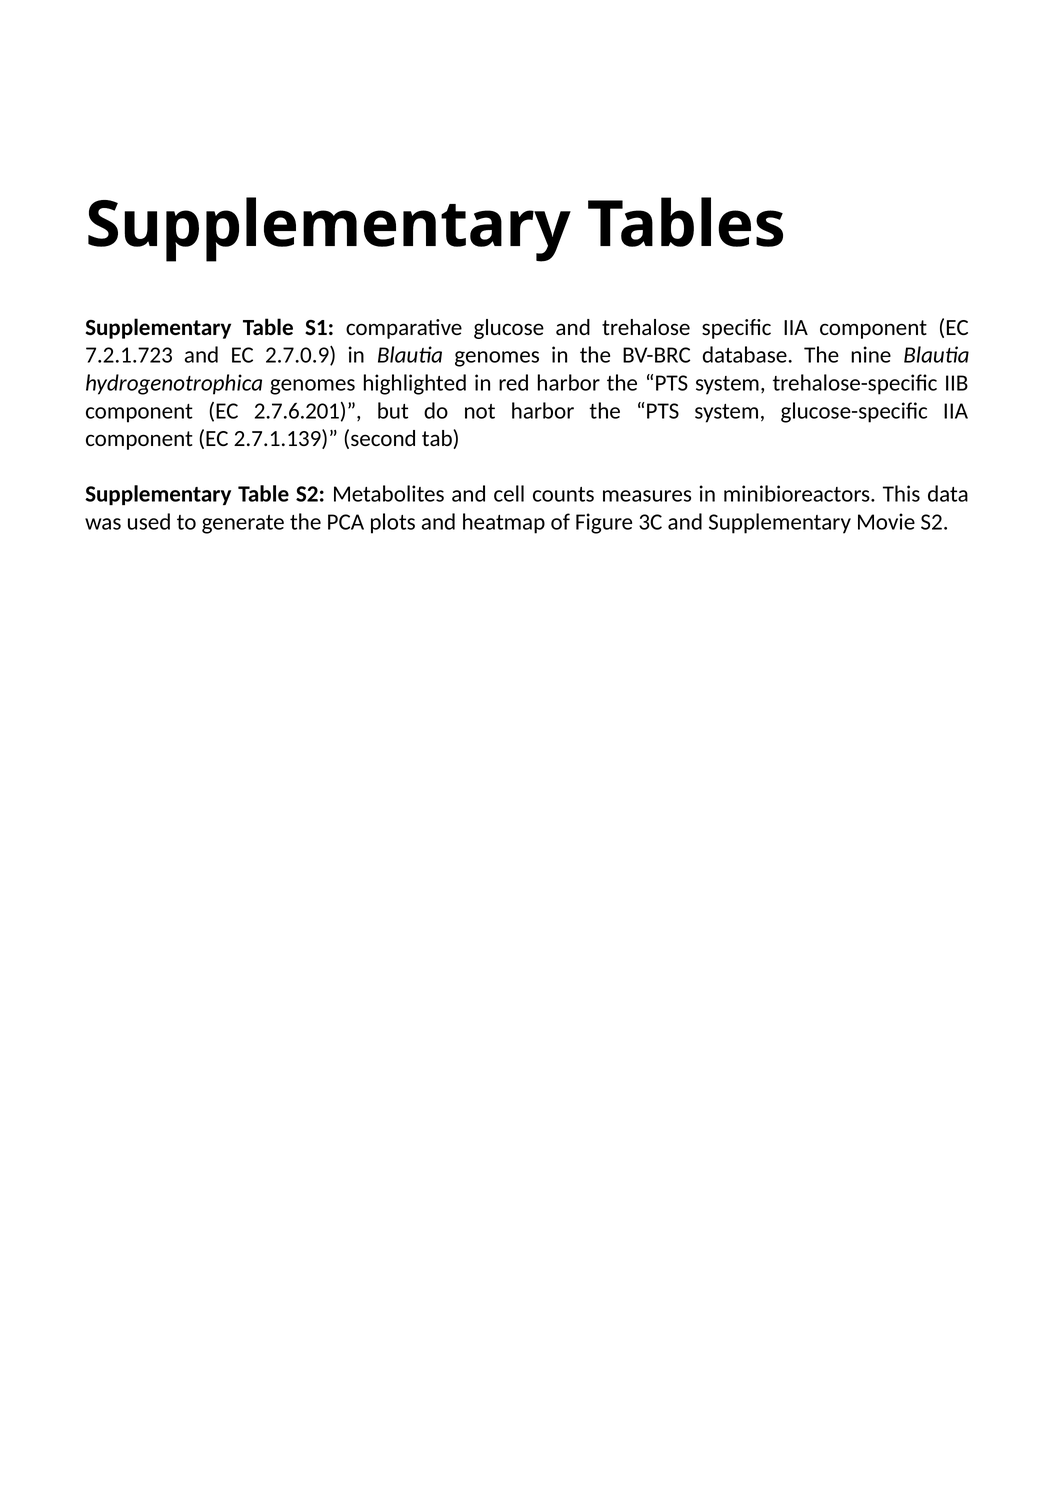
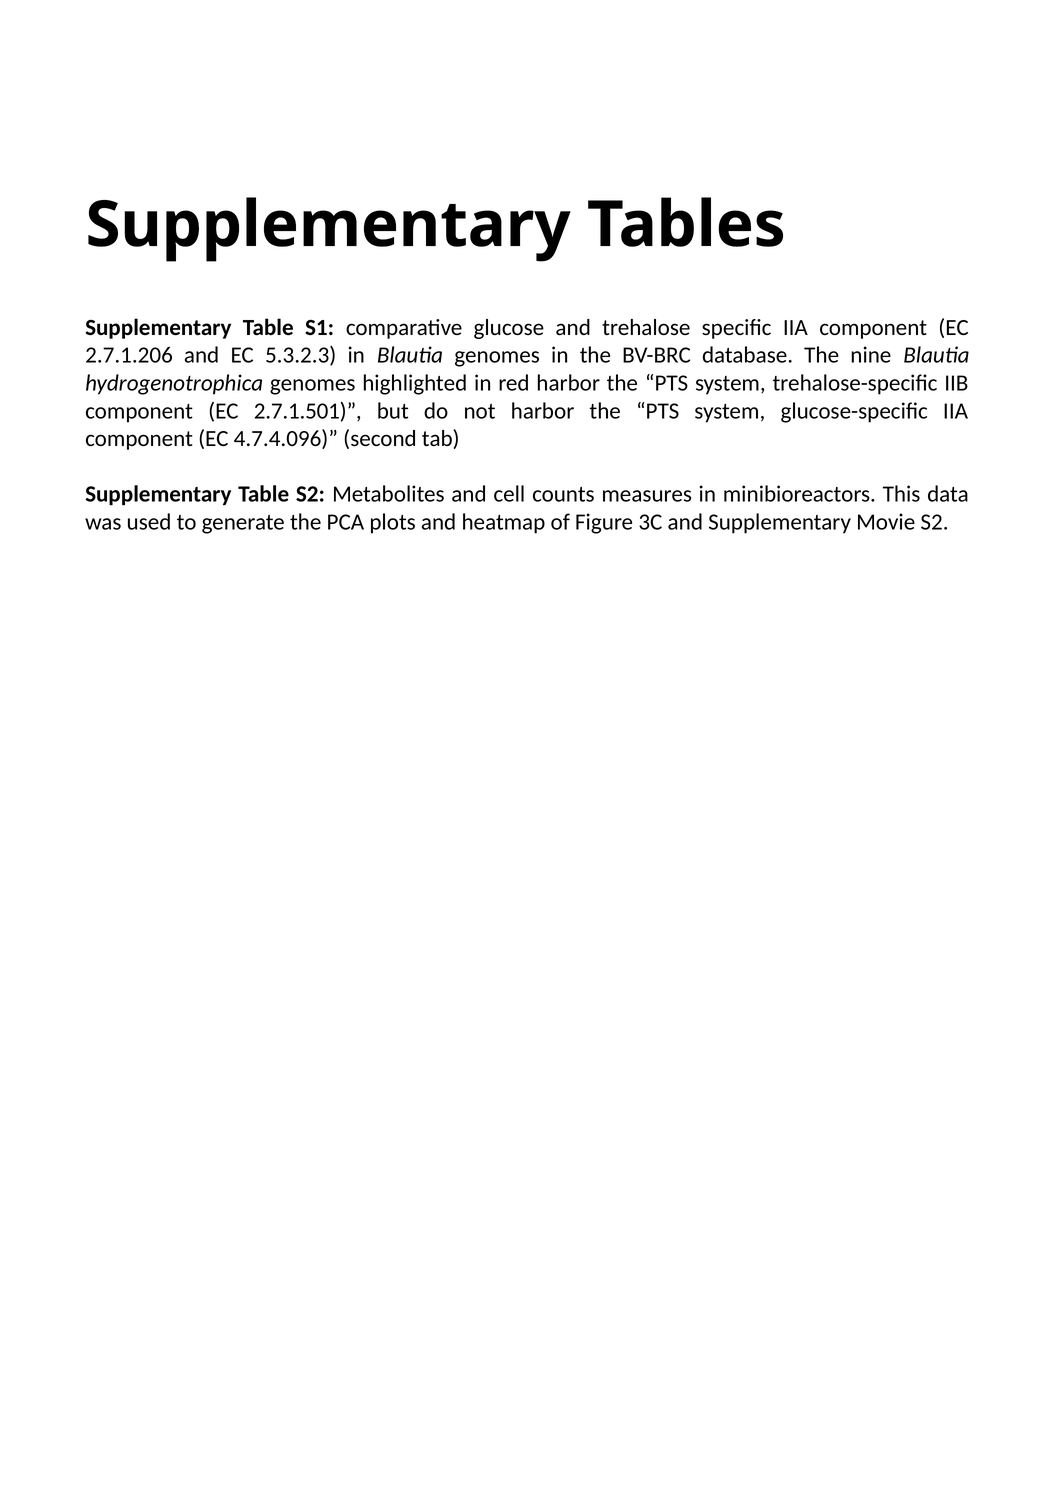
7.2.1.723: 7.2.1.723 -> 2.7.1.206 (129, 355)
2.7.0.9: 2.7.0.9 -> 5.3.2.3 (301, 355)
2.7.6.201: 2.7.6.201 -> 2.7.1.501 (308, 411)
2.7.1.139: 2.7.1.139 -> 4.7.4.096 (286, 439)
